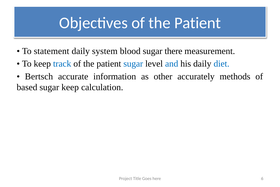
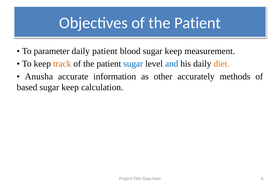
statement: statement -> parameter (52, 51)
daily system: system -> patient (105, 51)
blood sugar there: there -> keep (173, 51)
track colour: blue -> orange (62, 64)
diet colour: blue -> orange (222, 64)
Bertsch: Bertsch -> Anusha (39, 76)
